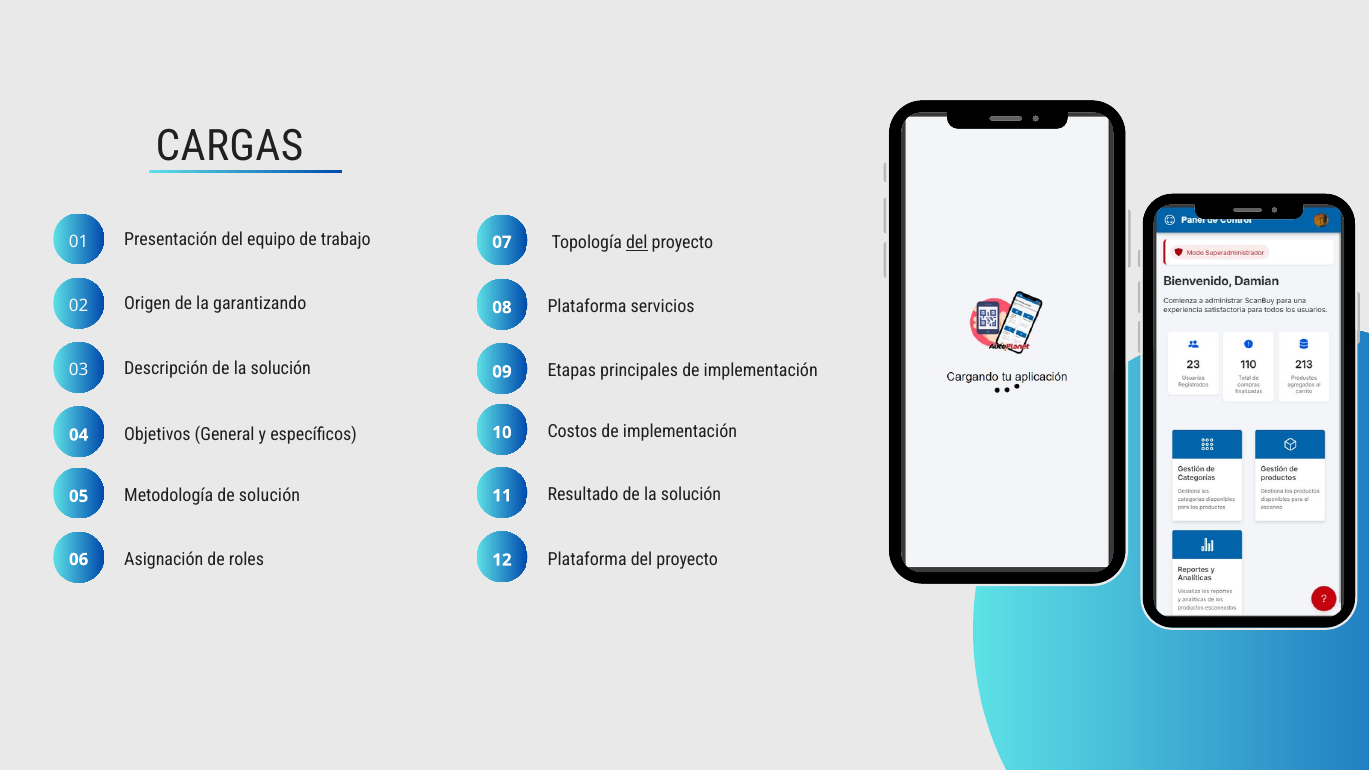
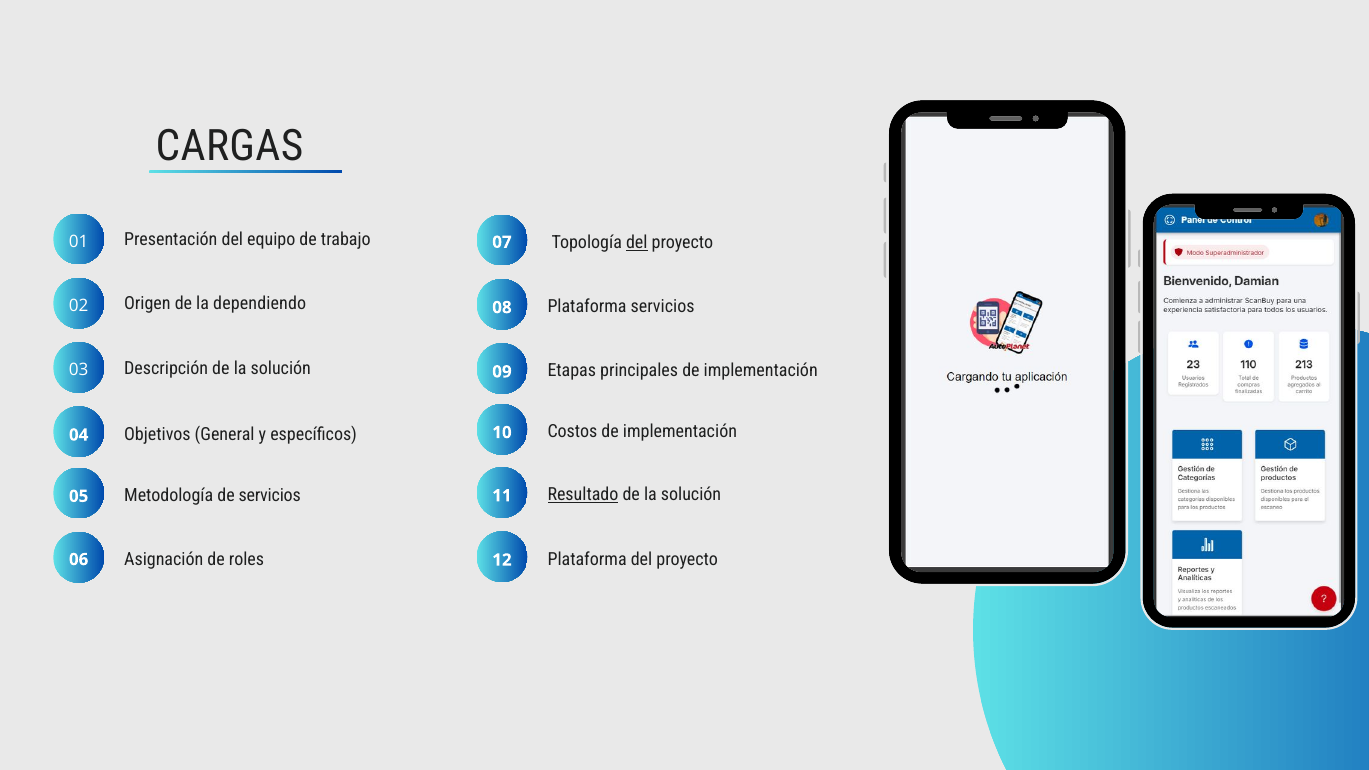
garantizando: garantizando -> dependiendo (260, 304)
Resultado underline: none -> present (583, 495)
de solución: solución -> servicios (270, 495)
